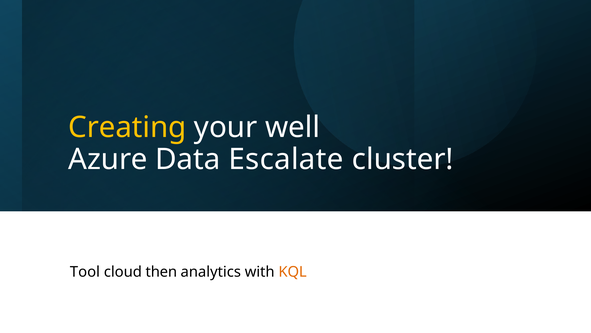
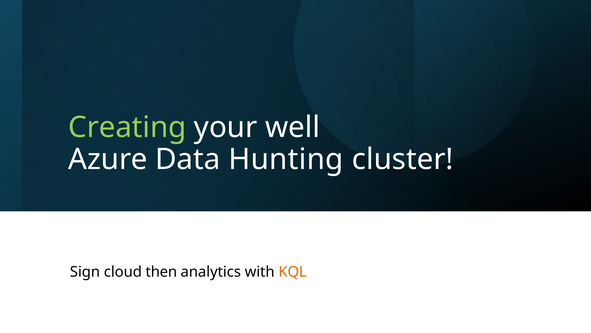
Creating colour: yellow -> light green (127, 127)
Escalate: Escalate -> Hunting (286, 159)
Tool: Tool -> Sign (85, 271)
